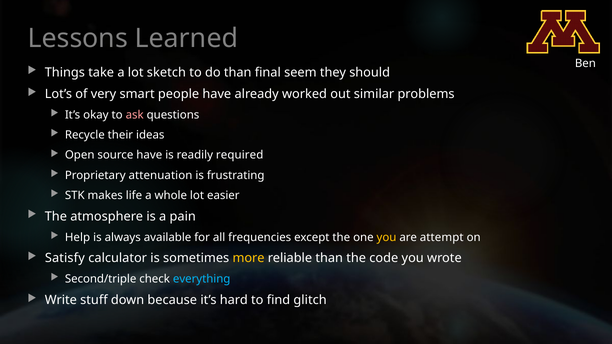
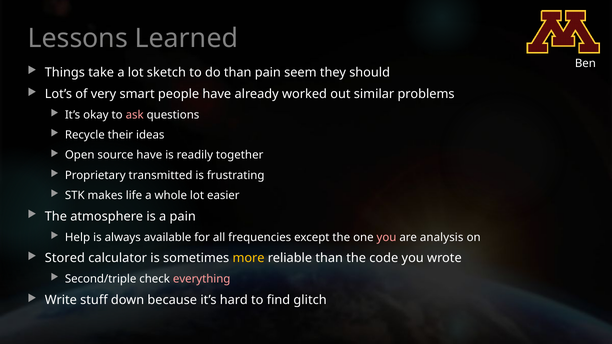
than final: final -> pain (268, 72)
required: required -> together (240, 155)
attenuation: attenuation -> transmitted (161, 175)
you colour: yellow -> pink (387, 237)
attempt: attempt -> analysis (442, 237)
Satisfy: Satisfy -> Stored (65, 258)
everything colour: light blue -> pink (202, 279)
